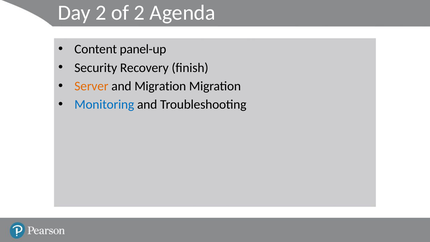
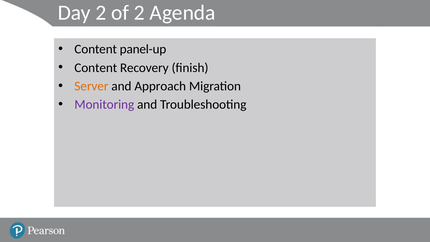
Security: Security -> Content (96, 68)
and Migration: Migration -> Approach (160, 86)
Monitoring colour: blue -> purple (104, 104)
